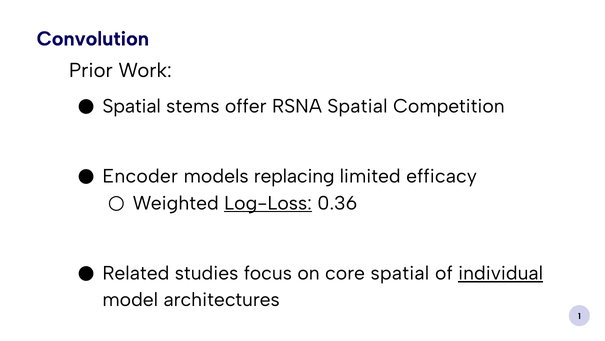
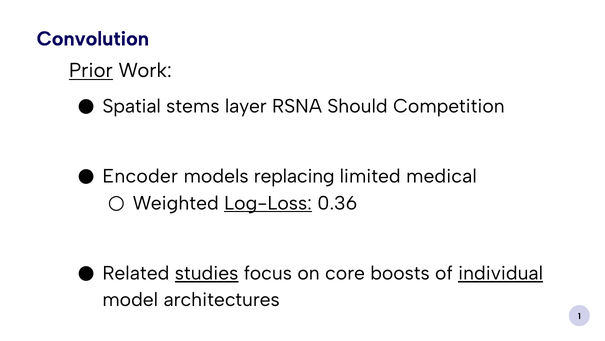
Prior underline: none -> present (91, 71)
offer: offer -> layer (246, 106)
RSNA Spatial: Spatial -> Should (357, 106)
efficacy: efficacy -> medical (441, 176)
studies underline: none -> present (207, 273)
core spatial: spatial -> boosts (400, 273)
